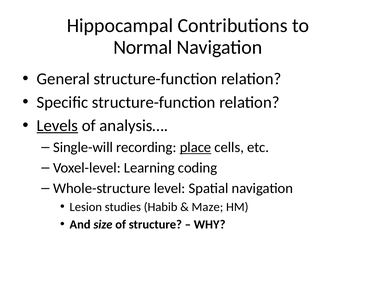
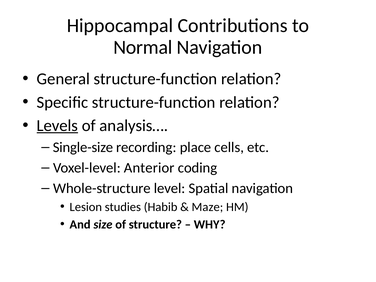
Single-will: Single-will -> Single-size (83, 147)
place underline: present -> none (195, 147)
Learning: Learning -> Anterior (149, 168)
